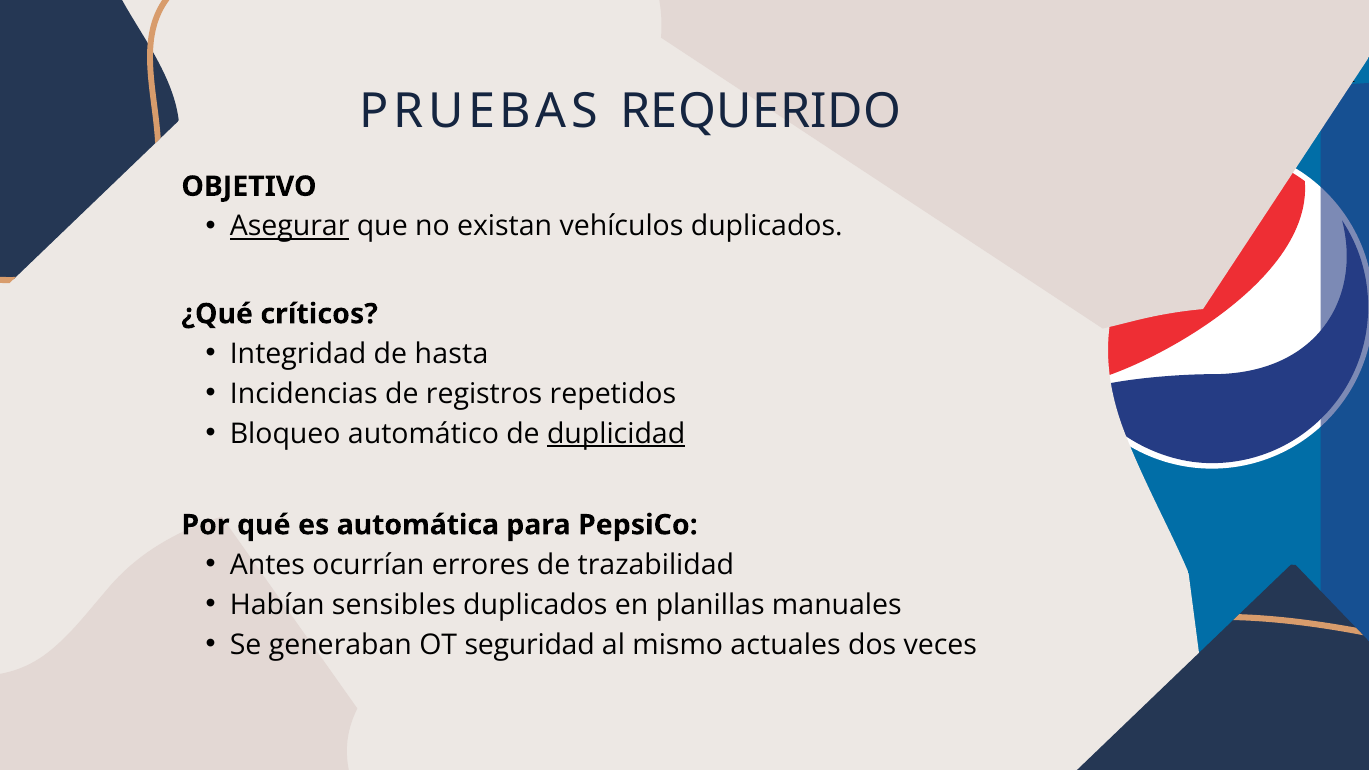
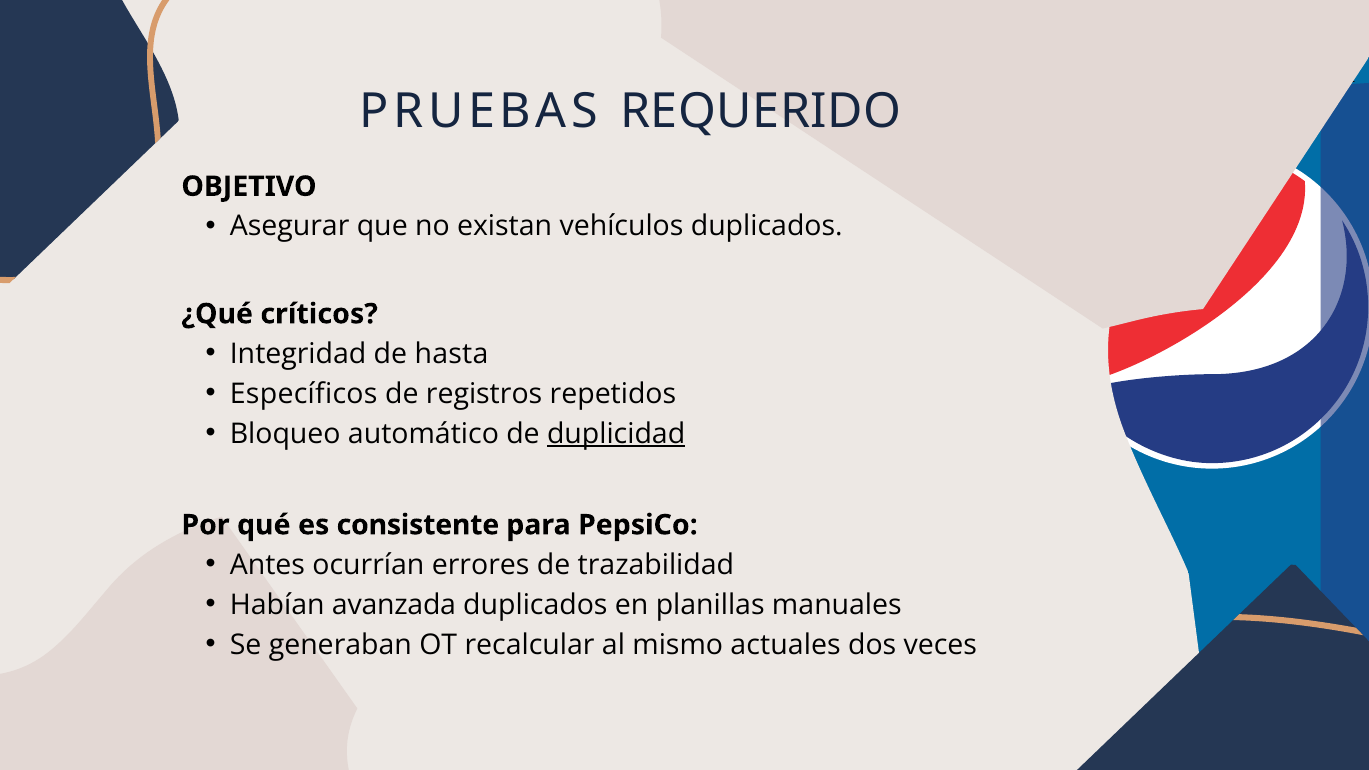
Asegurar underline: present -> none (290, 226)
Incidencias: Incidencias -> Específicos (304, 394)
automática: automática -> consistente (418, 525)
sensibles: sensibles -> avanzada (394, 605)
seguridad: seguridad -> recalcular (530, 645)
